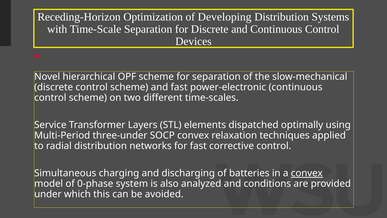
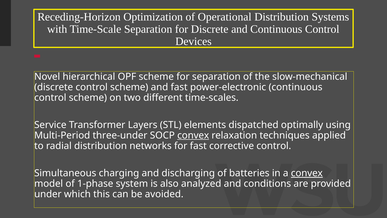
Developing: Developing -> Operational (225, 17)
convex underline: none -> present (193, 135)
0-phase: 0-phase -> 1-phase (95, 183)
